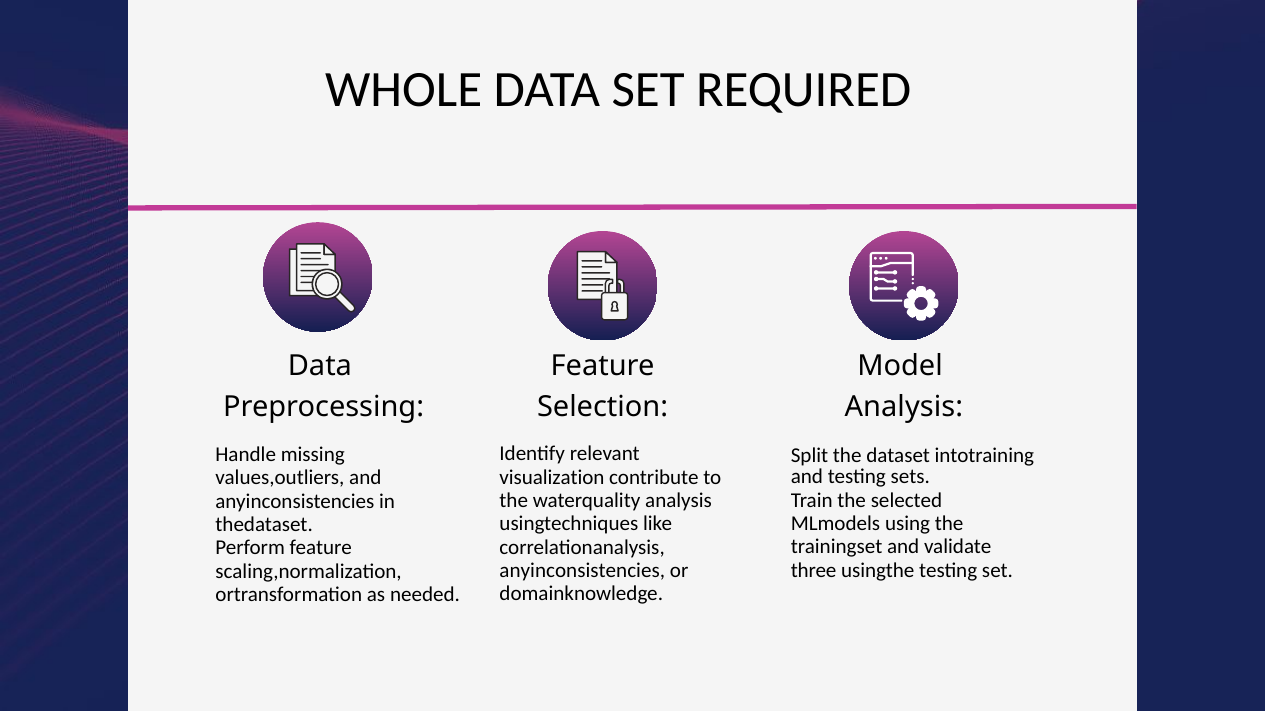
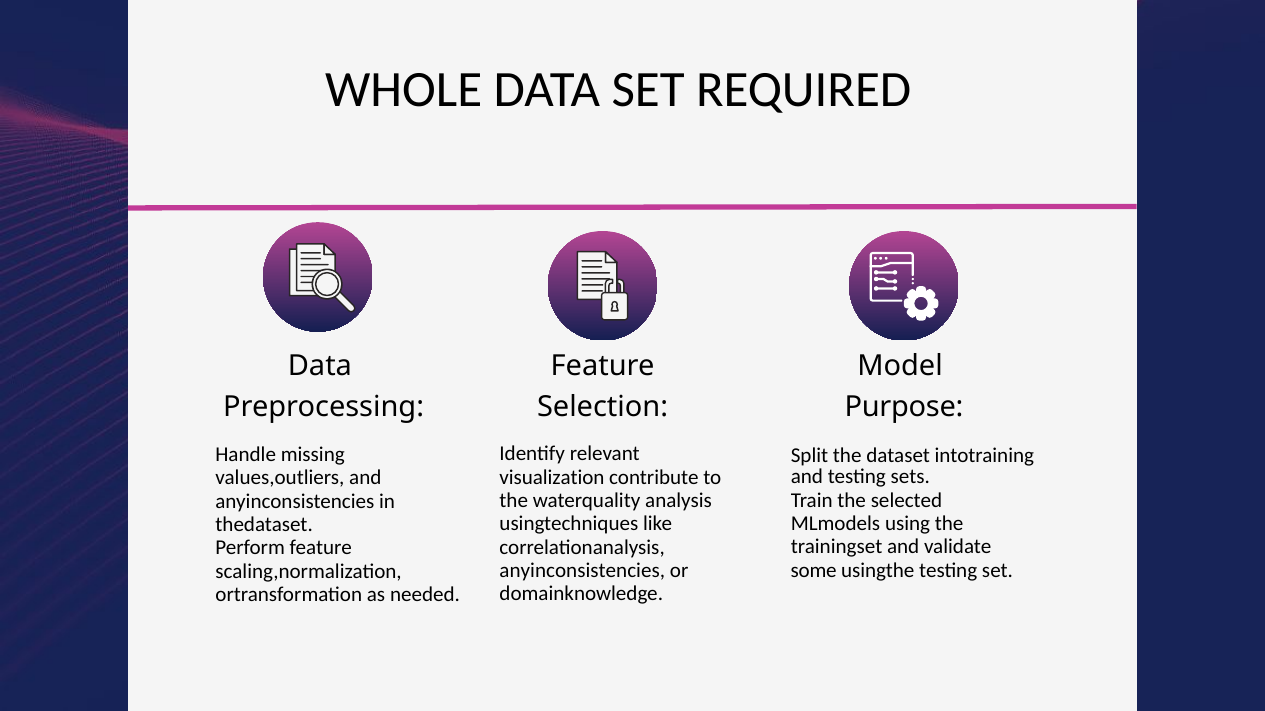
Analysis: Analysis -> Purpose (904, 407)
three: three -> some (814, 571)
